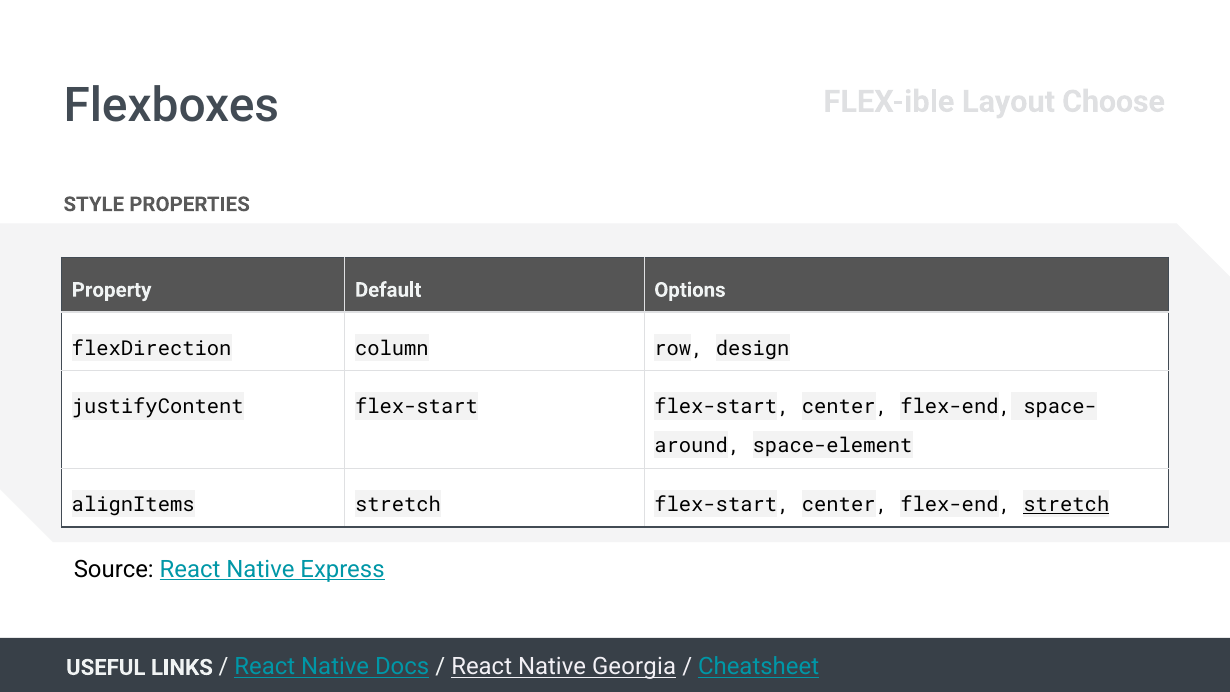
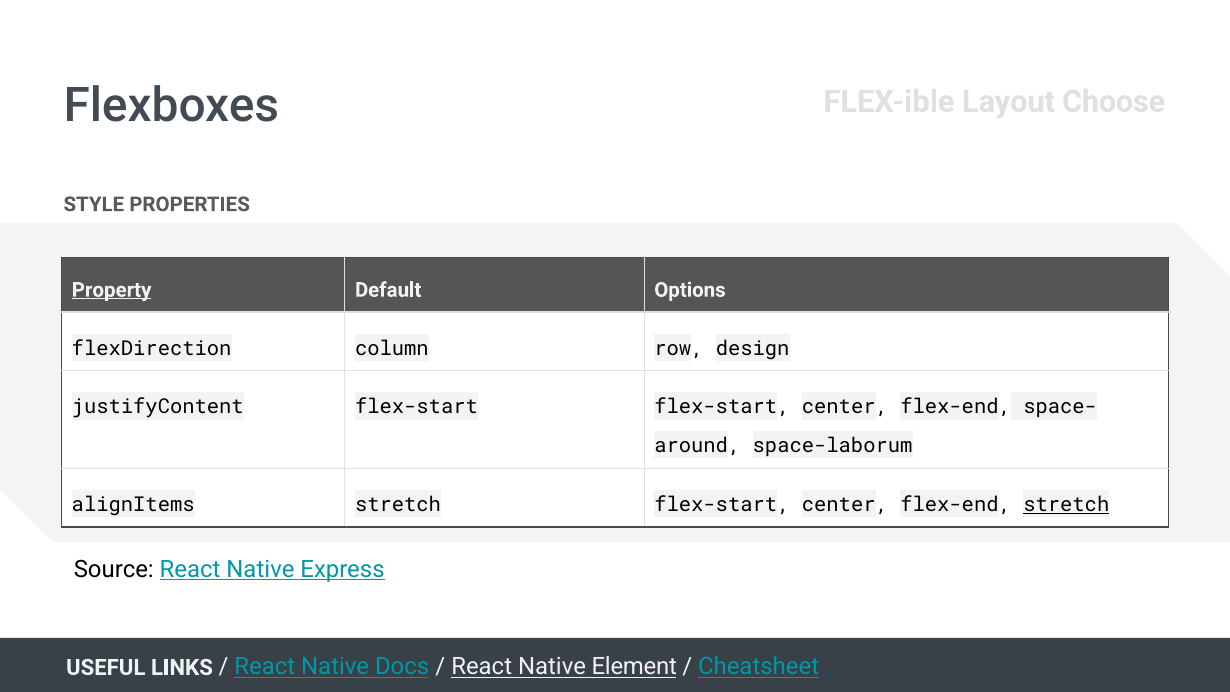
Property underline: none -> present (112, 290)
space-element: space-element -> space-laborum (833, 446)
Georgia: Georgia -> Element (634, 667)
